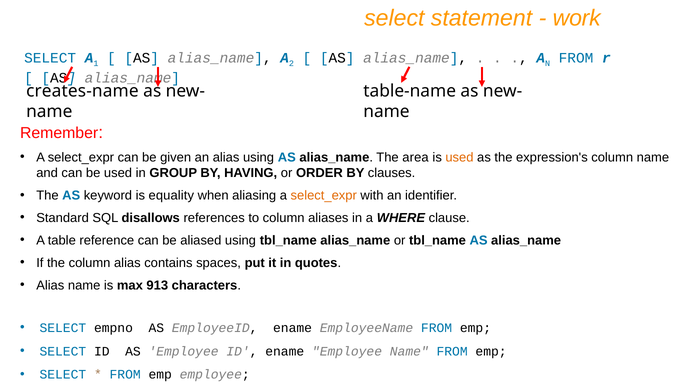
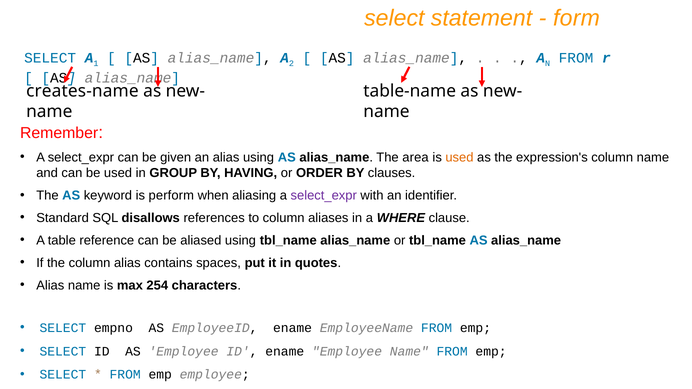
work: work -> form (576, 18)
equality: equality -> perform (171, 196)
select_expr colour: orange -> purple (324, 196)
913: 913 -> 254 (157, 285)
